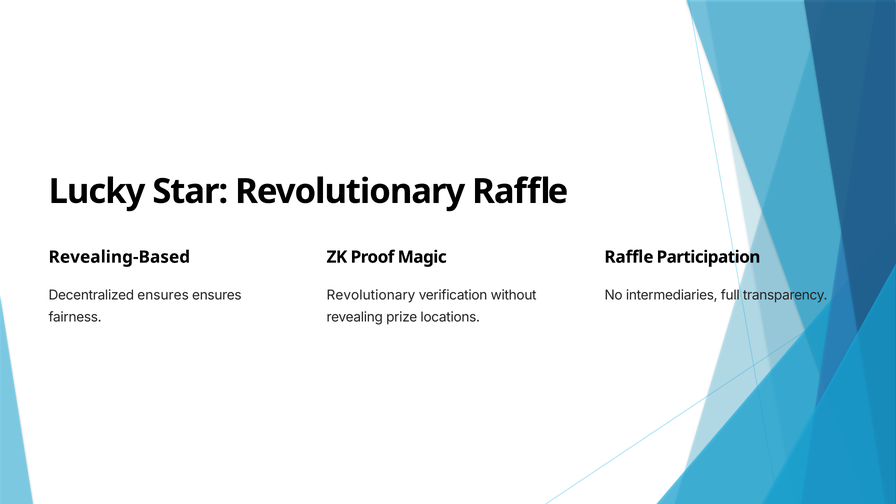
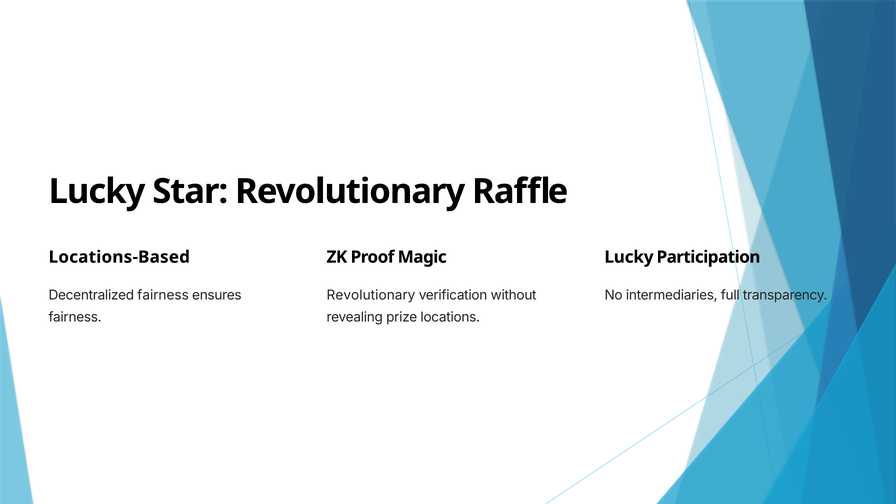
Revealing-Based: Revealing-Based -> Locations-Based (119, 257)
Raffle: Raffle -> Lucky (629, 257)
Decentralized ensures: ensures -> fairness (163, 295)
